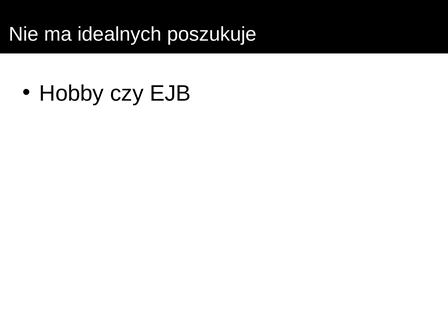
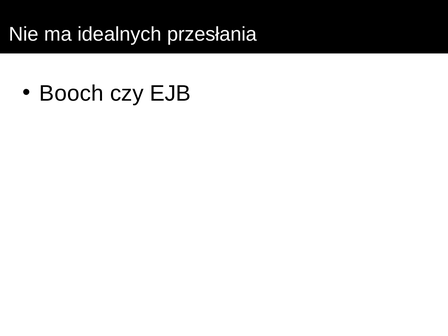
poszukuje: poszukuje -> przesłania (212, 34)
Hobby: Hobby -> Booch (71, 93)
